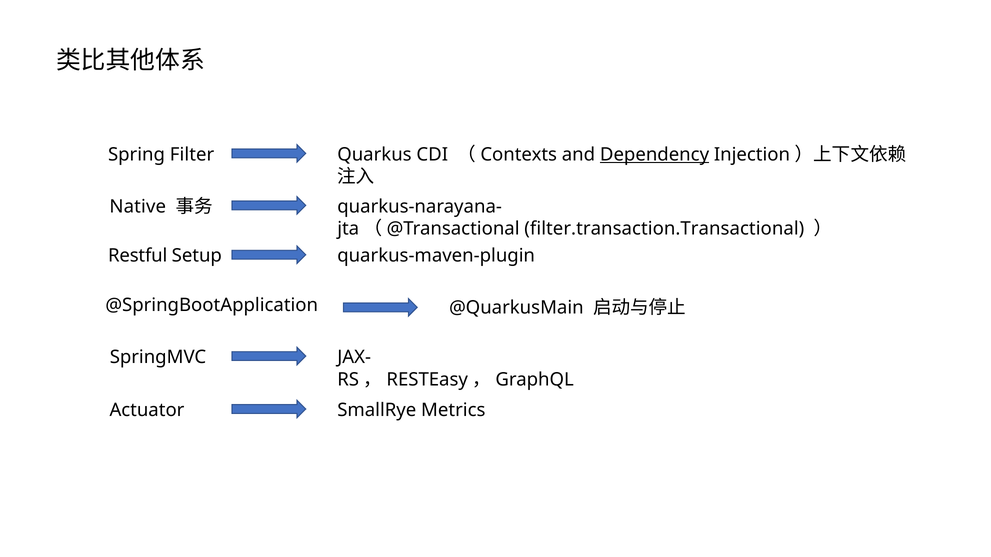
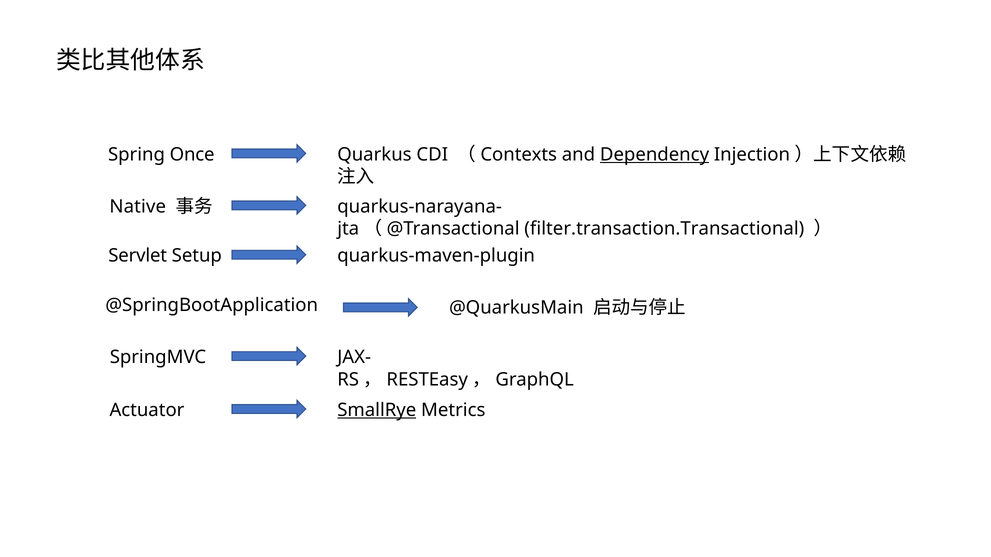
Filter: Filter -> Once (192, 155)
Restful: Restful -> Servlet (138, 256)
SmallRye underline: none -> present (377, 410)
